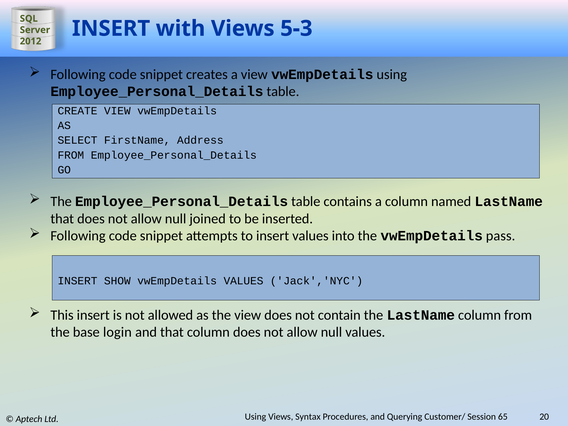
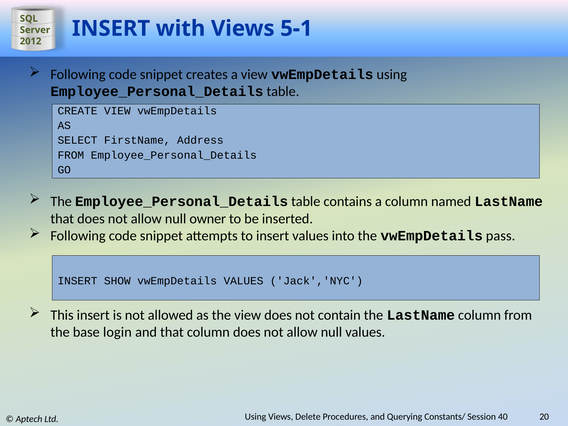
5-3: 5-3 -> 5-1 (296, 28)
joined: joined -> owner (208, 219)
Syntax: Syntax -> Delete (308, 417)
Customer/: Customer/ -> Constants/ (445, 417)
65: 65 -> 40 (503, 417)
